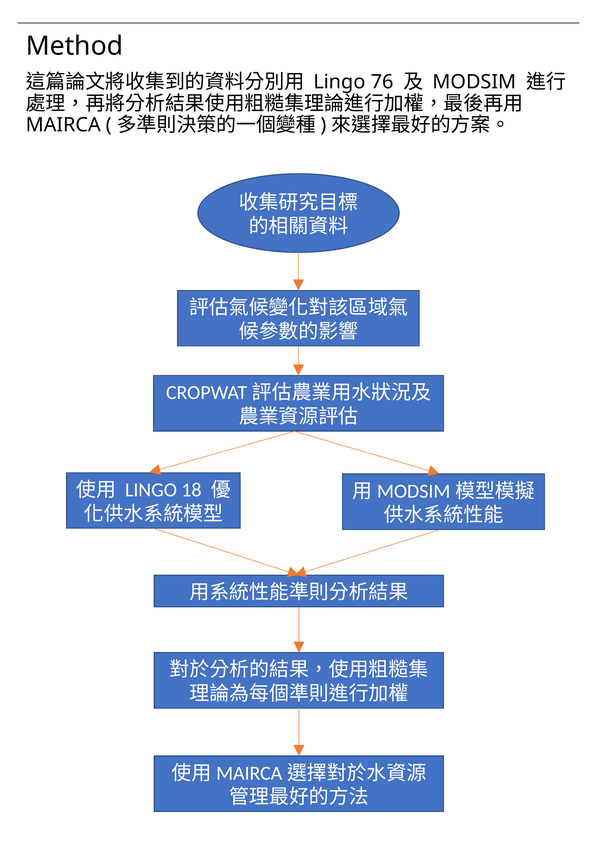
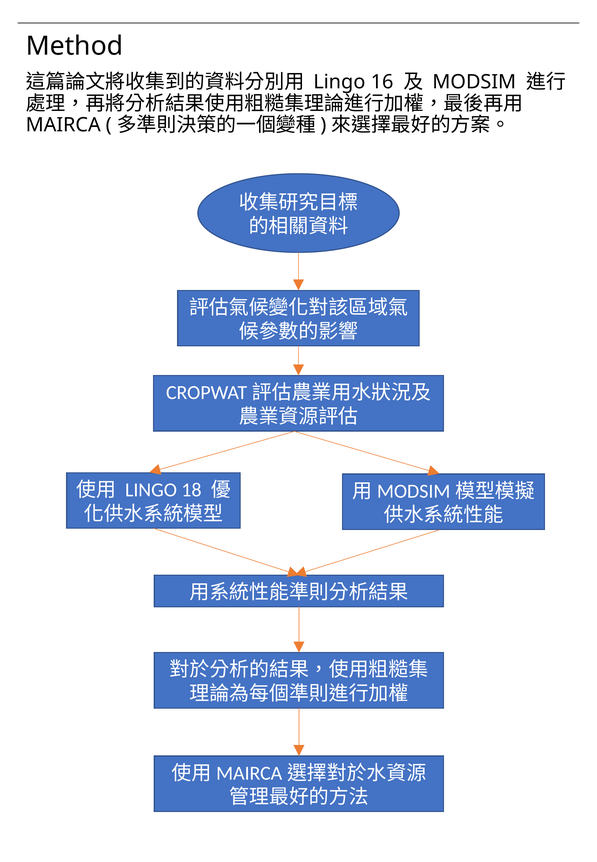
76: 76 -> 16 (382, 82)
